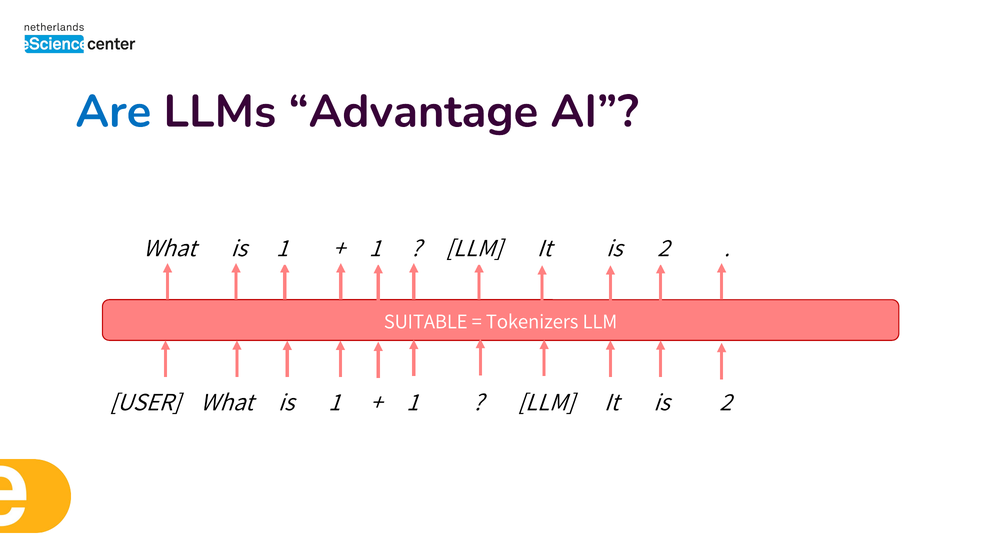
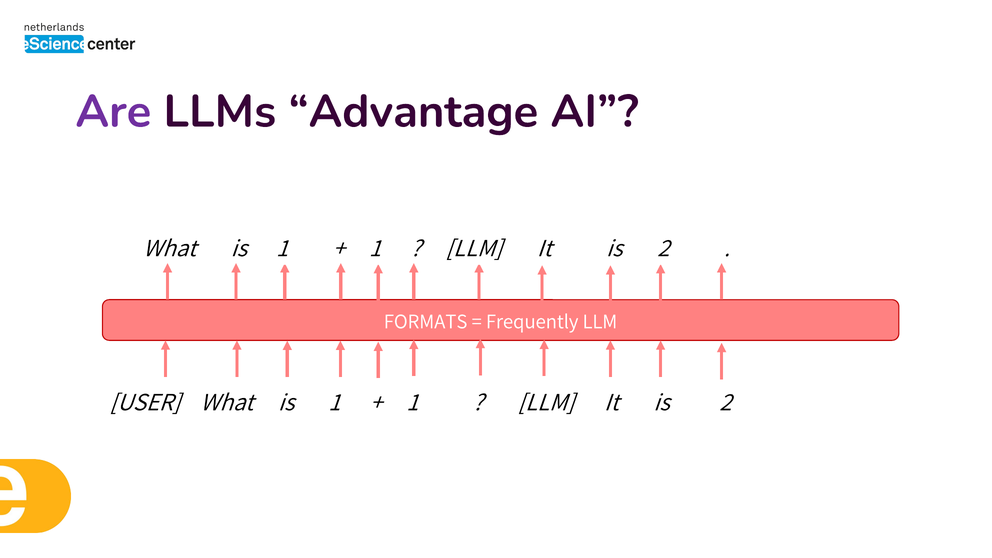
Are colour: blue -> purple (113, 112)
SUITABLE: SUITABLE -> FORMATS (426, 321)
Tokenizers: Tokenizers -> Frequently (532, 321)
